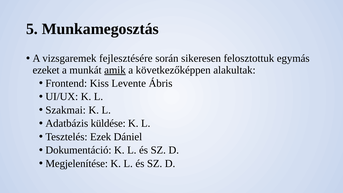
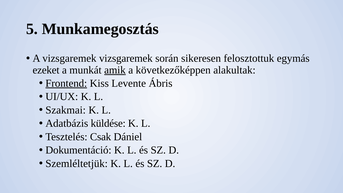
vizsgaremek fejlesztésére: fejlesztésére -> vizsgaremek (126, 58)
Frontend underline: none -> present (66, 83)
Ezek: Ezek -> Csak (101, 137)
Megjelenítése: Megjelenítése -> Szemléltetjük (77, 163)
